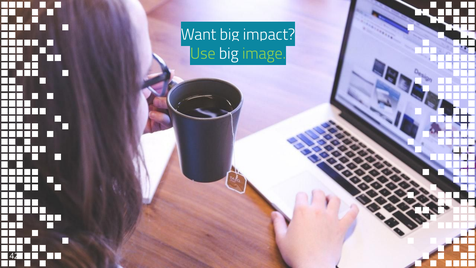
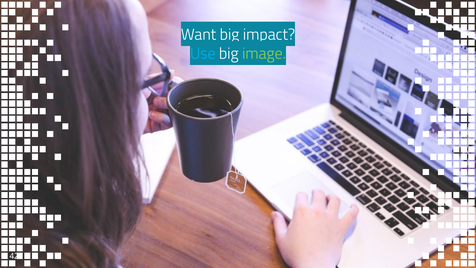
Use colour: light green -> light blue (203, 54)
